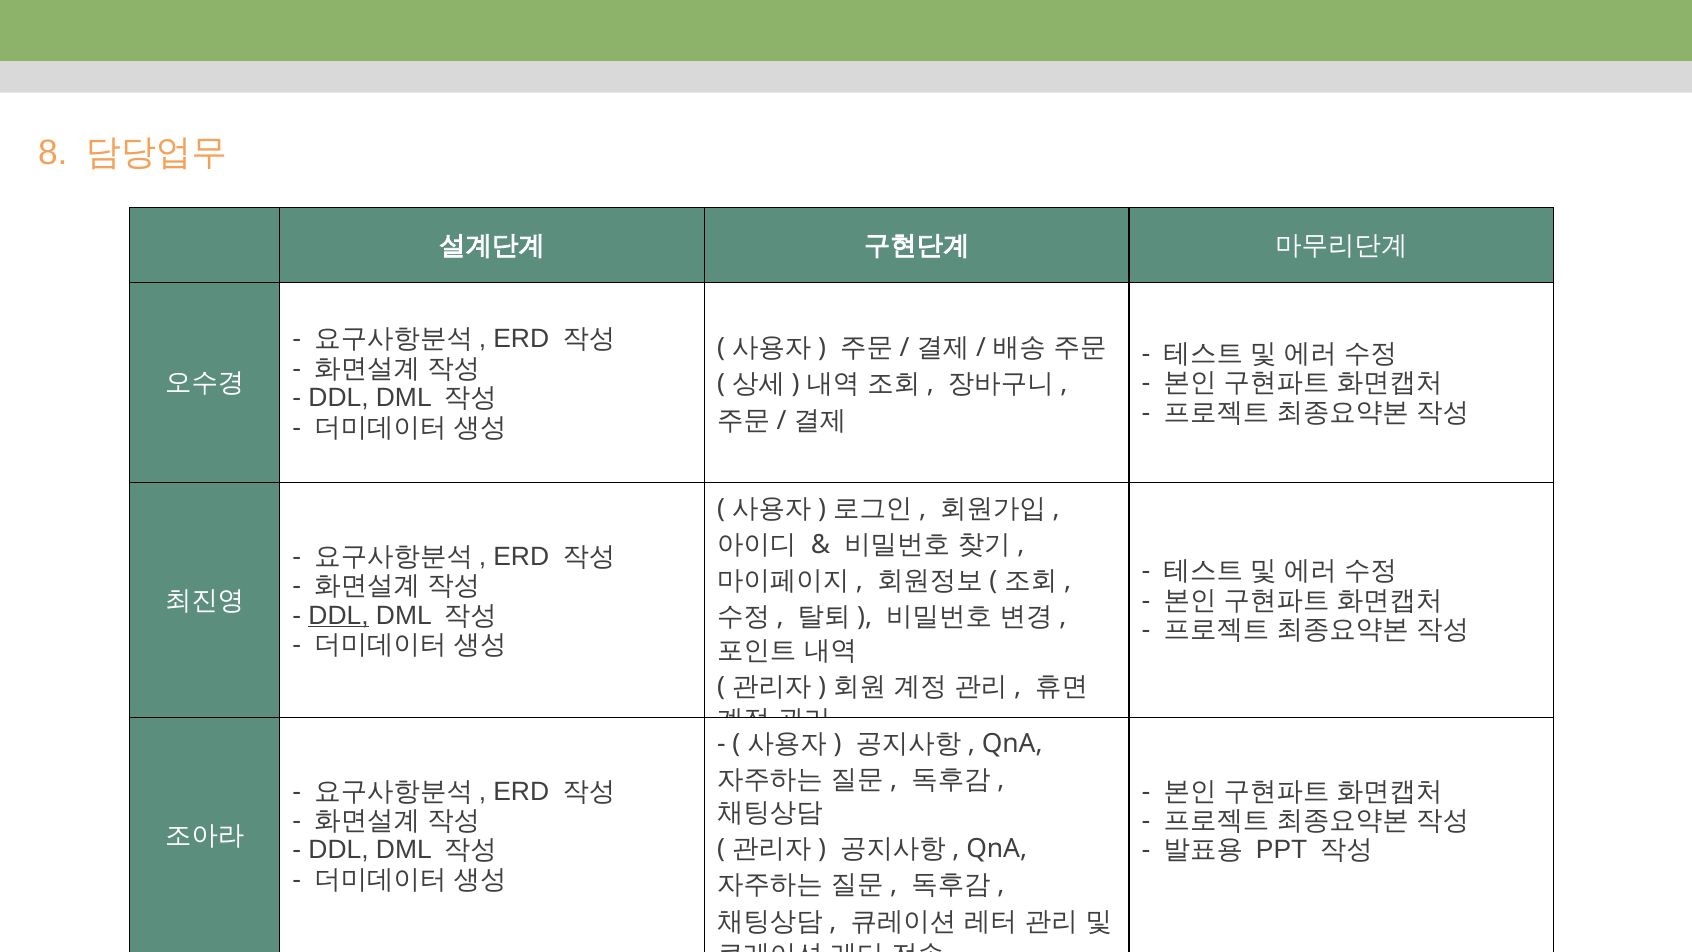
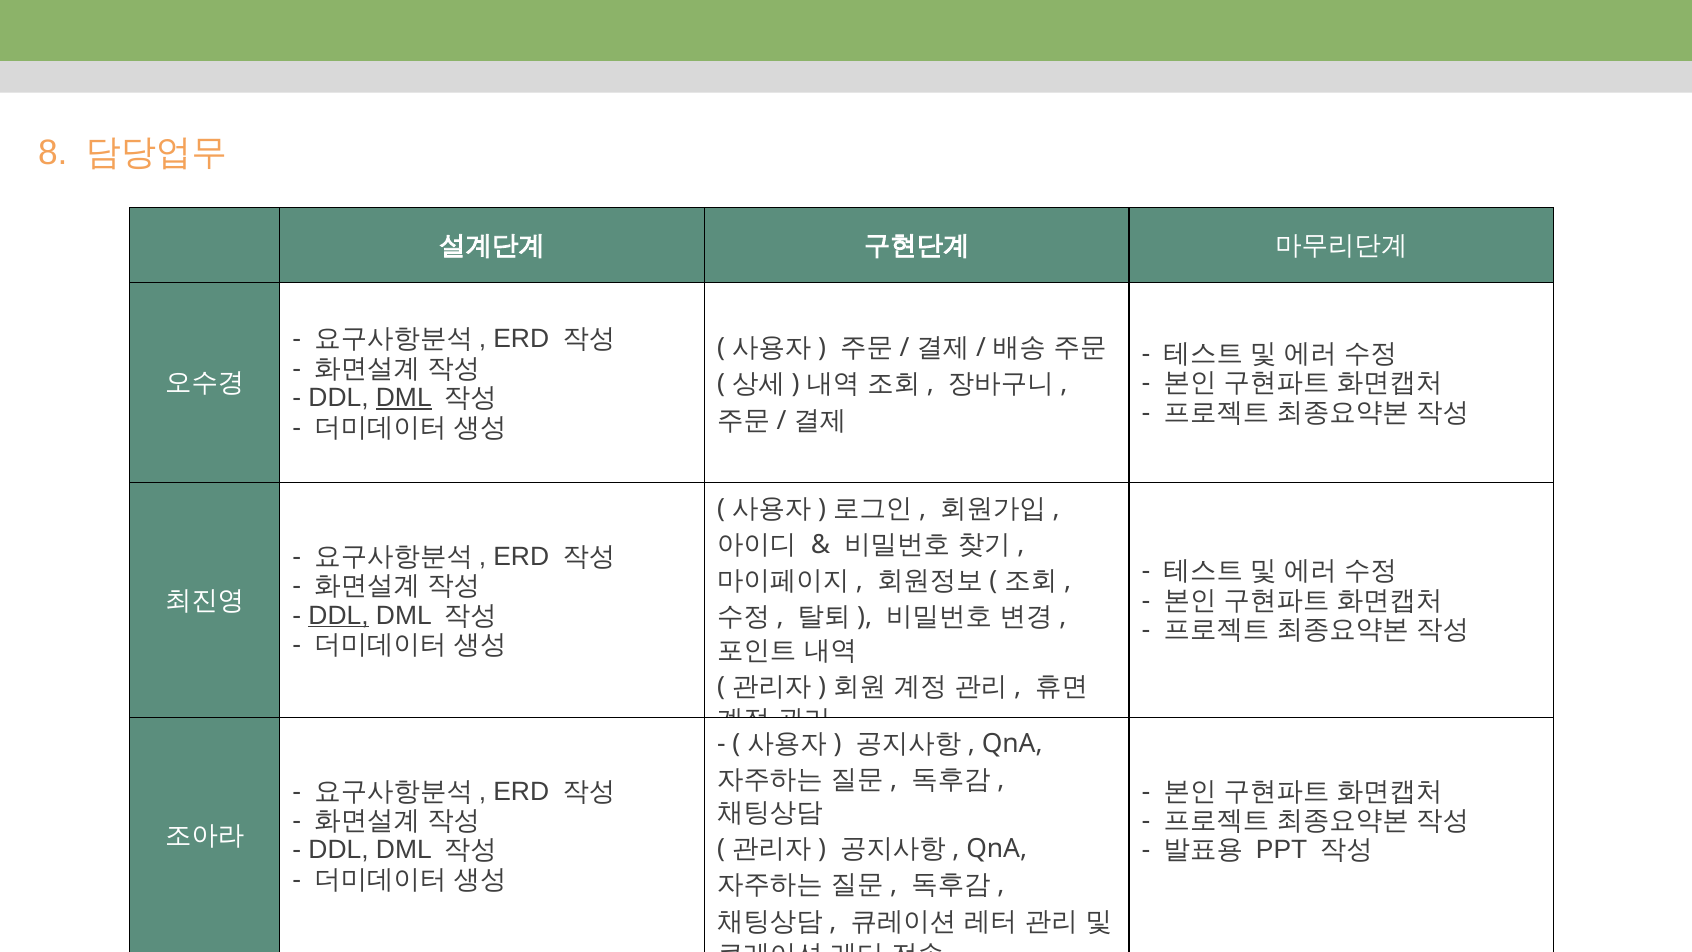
DML underline: none -> present (404, 398)
